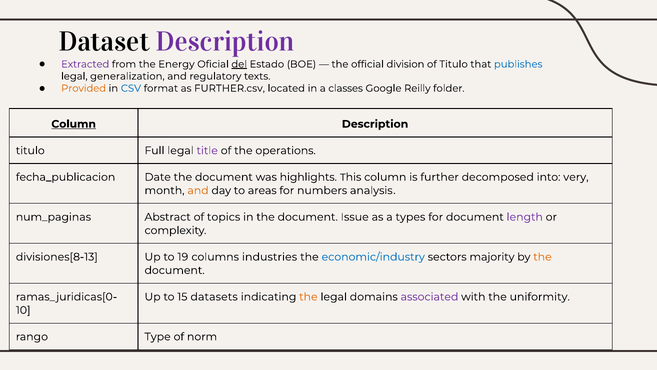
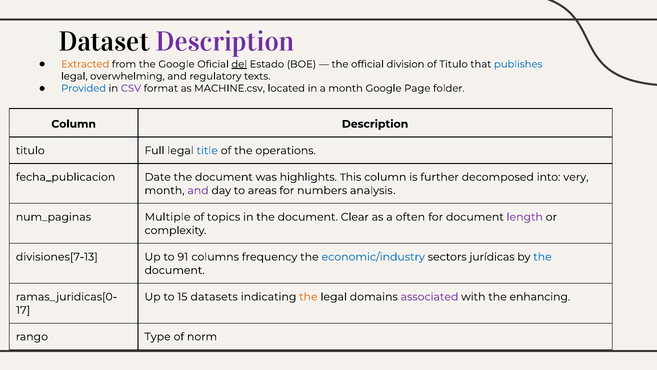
Extracted colour: purple -> orange (85, 64)
the Energy: Energy -> Google (176, 64)
generalization: generalization -> overwhelming (127, 76)
Provided colour: orange -> blue (84, 88)
CSV colour: blue -> purple (131, 88)
FURTHER.csv: FURTHER.csv -> MACHINE.csv (230, 88)
a classes: classes -> month (346, 88)
Reilly: Reilly -> Page (417, 88)
Column underline: present -> none (74, 124)
title colour: purple -> blue (207, 150)
and colour: orange -> purple (198, 190)
Abstract: Abstract -> Multiple (168, 217)
Issue: Issue -> Clear (355, 217)
types: types -> often (410, 217)
divisiones[8-13: divisiones[8-13 -> divisiones[7-13 (57, 257)
19: 19 -> 91 (183, 257)
industries: industries -> frequency (270, 257)
majority: majority -> jurídicas (492, 257)
the colour: orange -> blue (542, 257)
uniformity: uniformity -> enhancing (540, 296)
10: 10 -> 17 (23, 310)
